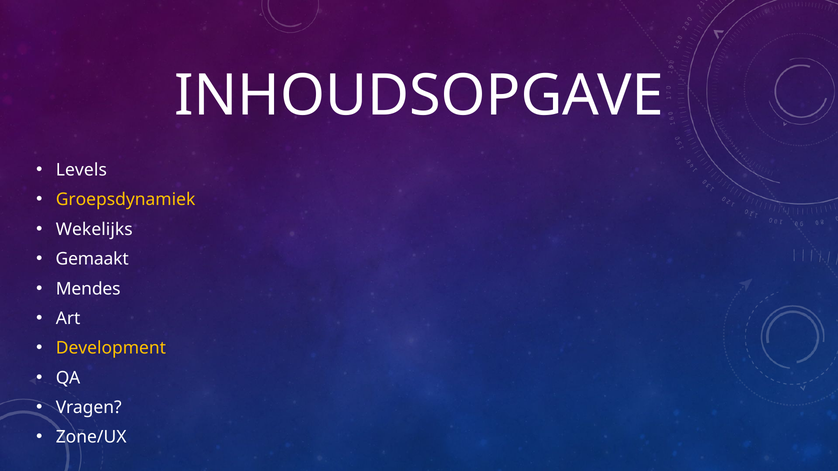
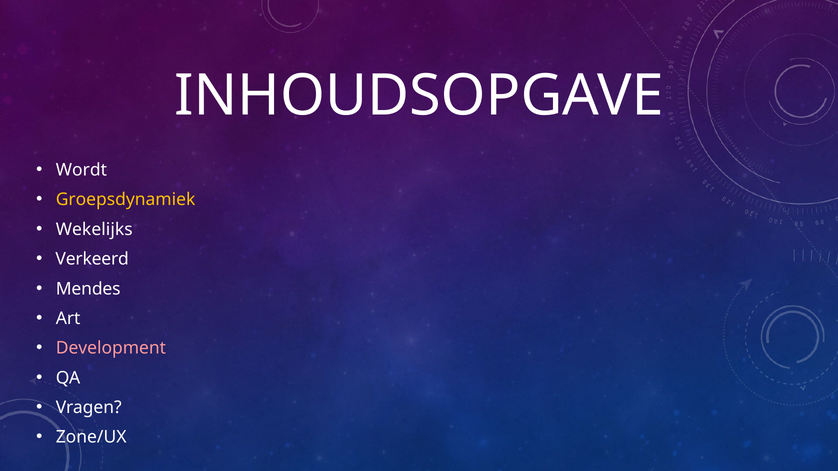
Levels: Levels -> Wordt (81, 170)
Gemaakt: Gemaakt -> Verkeerd (92, 259)
Development colour: yellow -> pink (111, 348)
